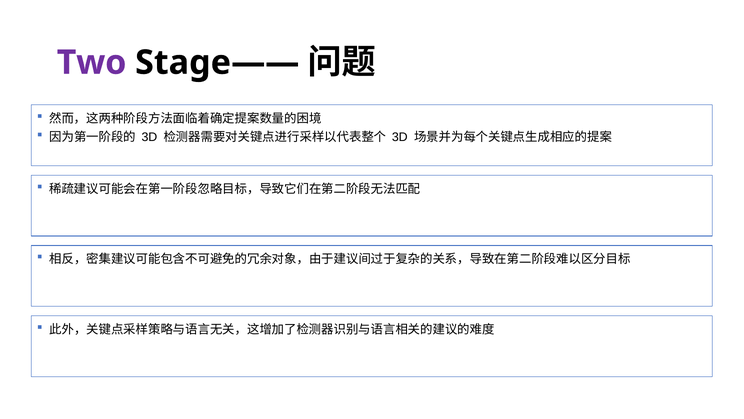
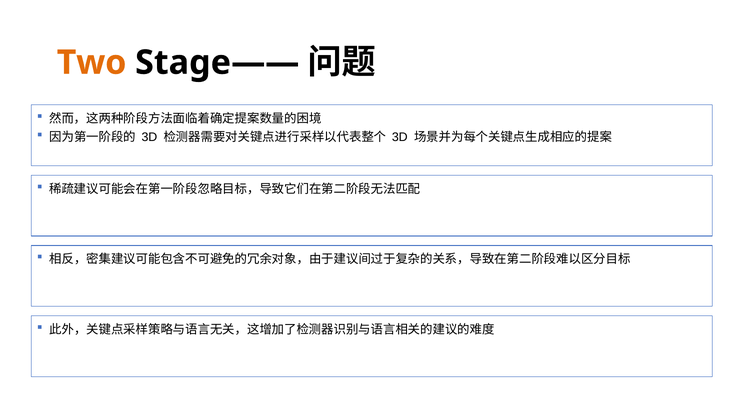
Two colour: purple -> orange (92, 62)
